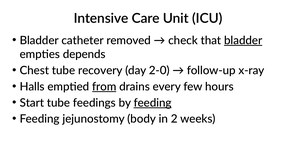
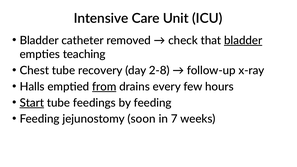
depends: depends -> teaching (84, 54)
2-0: 2-0 -> 2-8 (159, 70)
Start underline: none -> present (32, 103)
feeding underline: present -> none (153, 103)
body: body -> soon (142, 119)
2: 2 -> 7 (174, 119)
